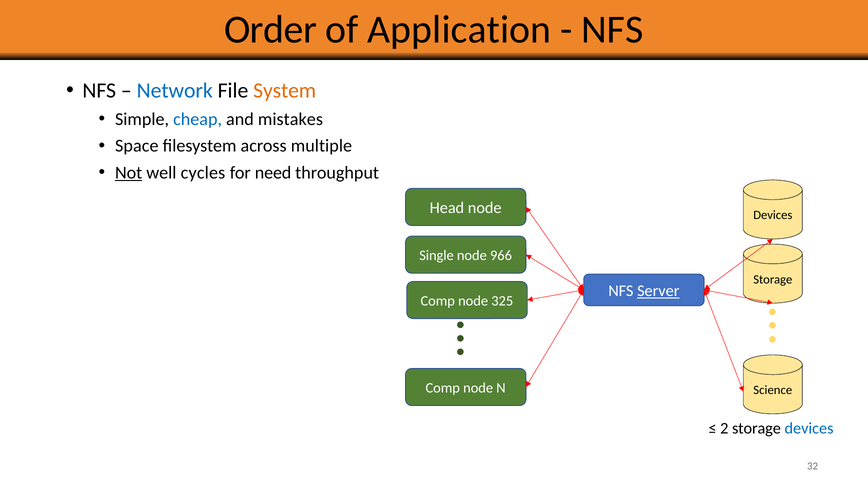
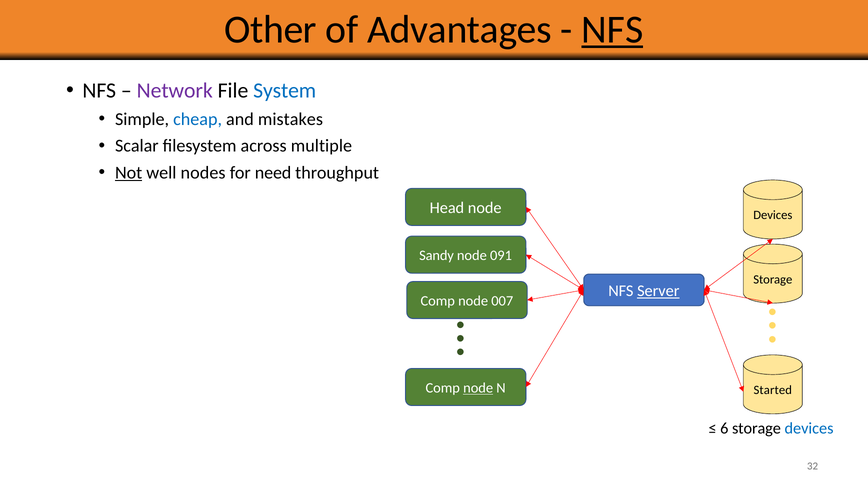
Order: Order -> Other (271, 30)
Application: Application -> Advantages (459, 30)
NFS underline: none -> present (612, 30)
Network colour: blue -> purple (175, 90)
System colour: orange -> blue (285, 90)
Space: Space -> Scalar (137, 146)
cycles: cycles -> nodes (203, 173)
Single: Single -> Sandy (437, 256)
966: 966 -> 091 (501, 256)
325: 325 -> 007 (502, 301)
node underline: none -> present (478, 388)
Science: Science -> Started (773, 390)
2: 2 -> 6 (724, 429)
